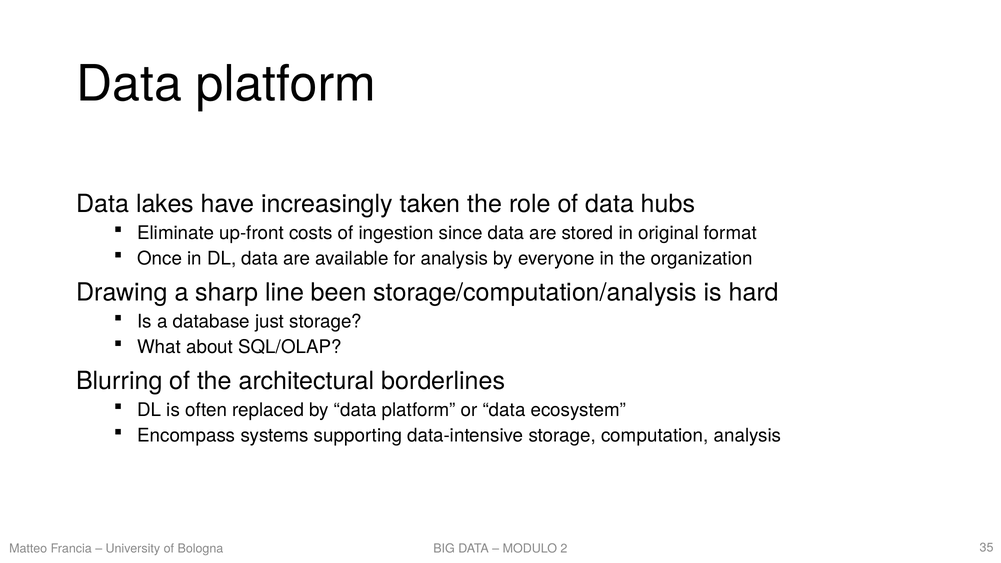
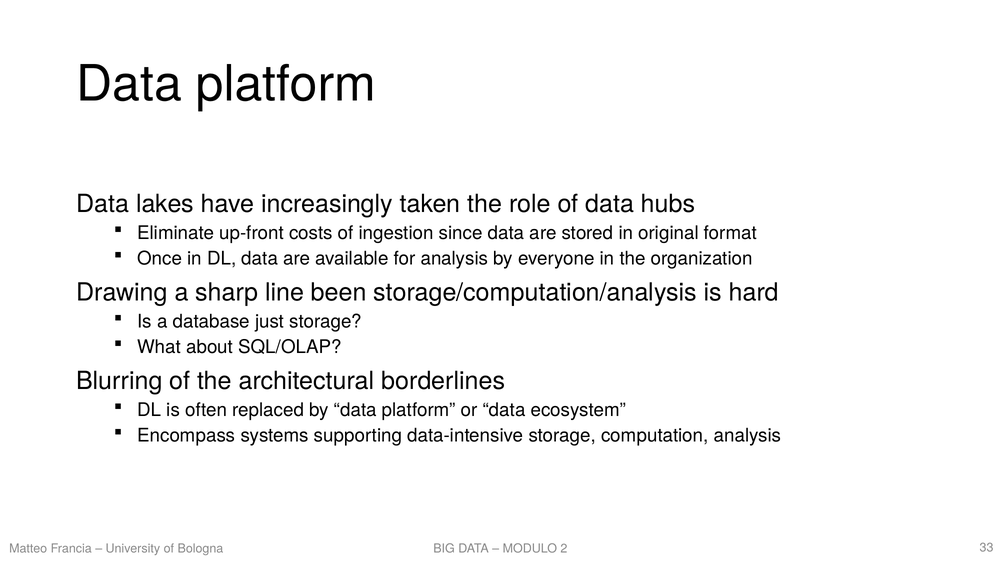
35: 35 -> 33 (987, 547)
